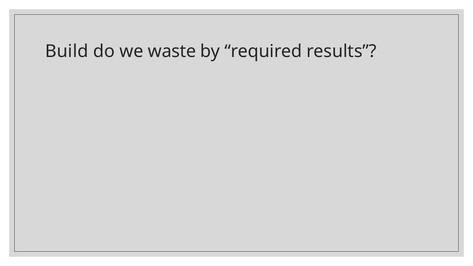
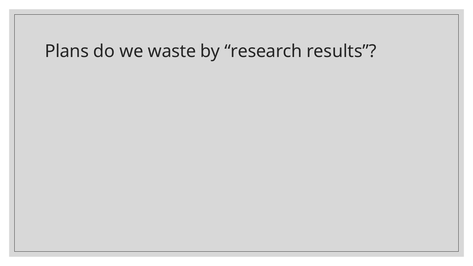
Build: Build -> Plans (67, 51)
required: required -> research (263, 51)
